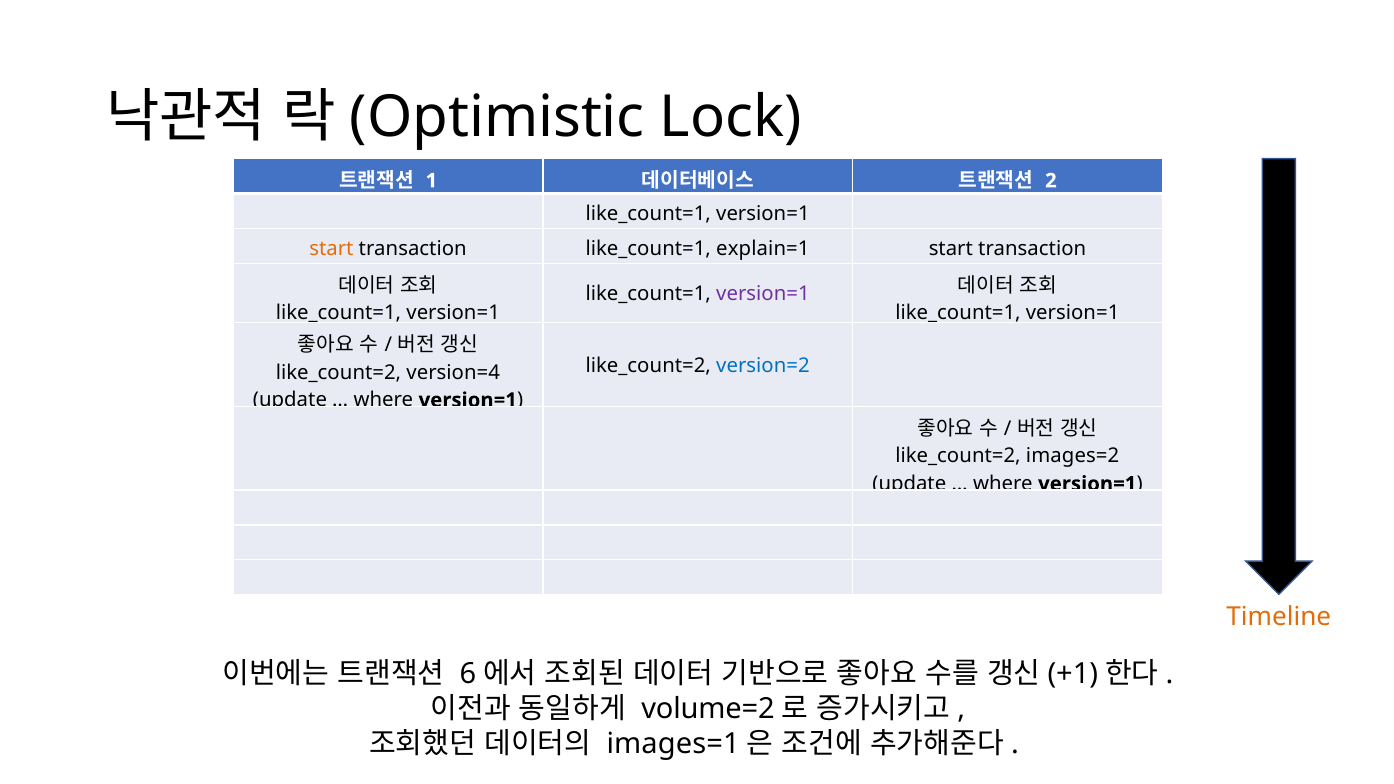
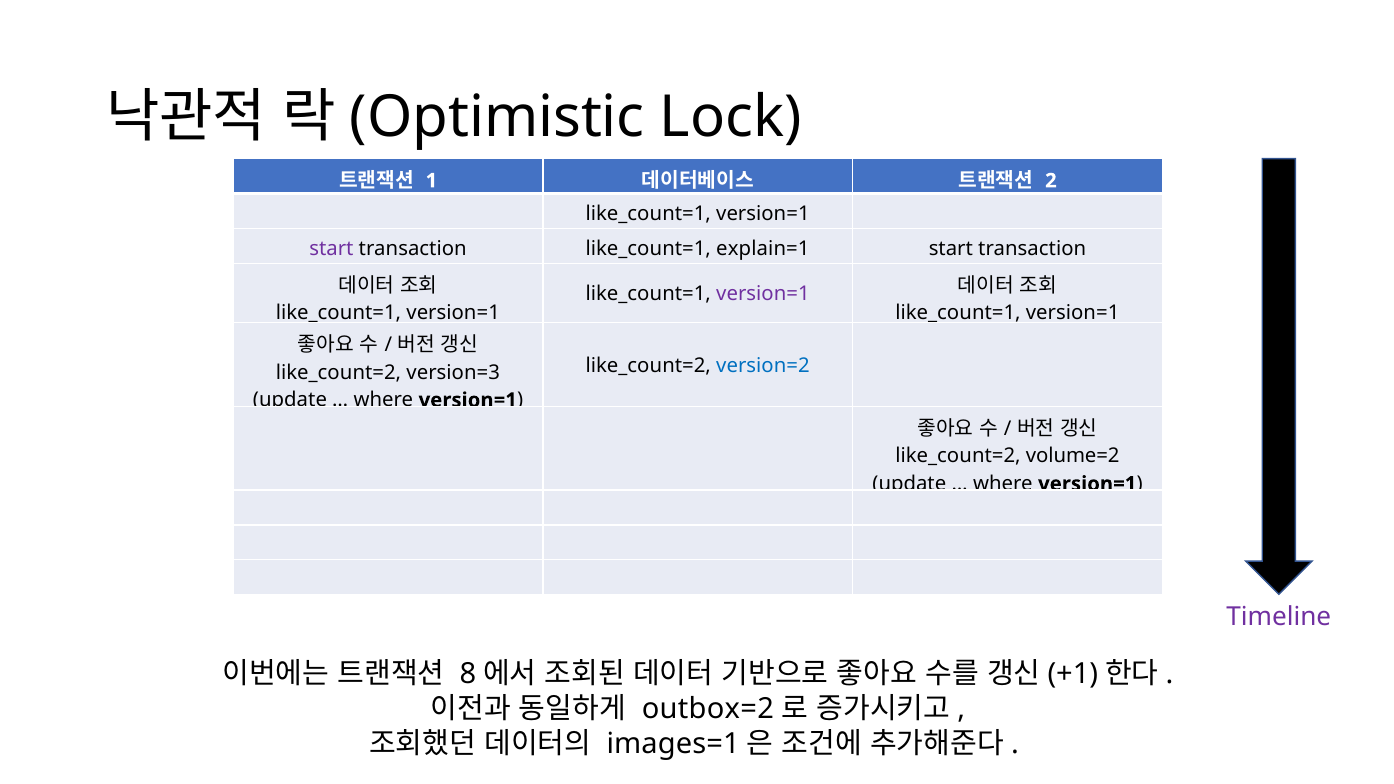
start colour: orange -> purple (331, 249)
version=4: version=4 -> version=3 (453, 373)
images=2: images=2 -> volume=2 (1073, 456)
Timeline colour: orange -> purple (1279, 617)
6: 6 -> 8 (468, 674)
volume=2: volume=2 -> outbox=2 (708, 709)
